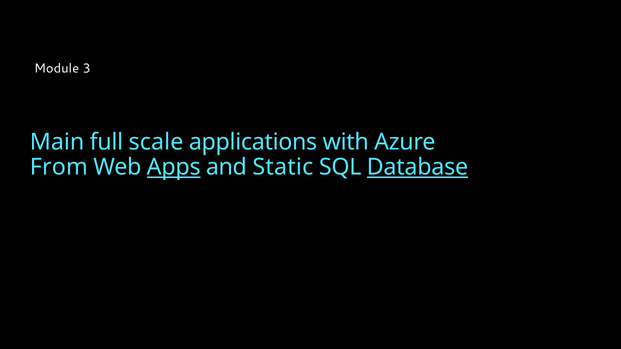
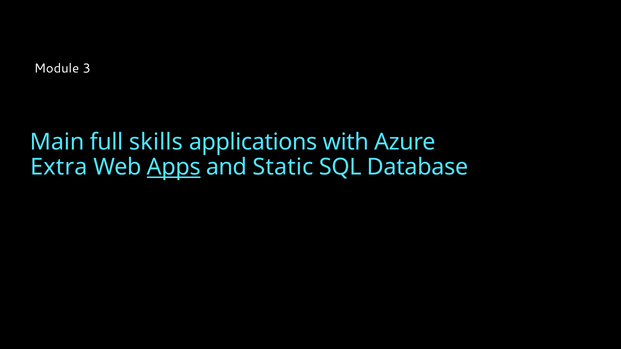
scale: scale -> skills (156, 142)
From: From -> Extra (59, 167)
Database underline: present -> none (417, 167)
